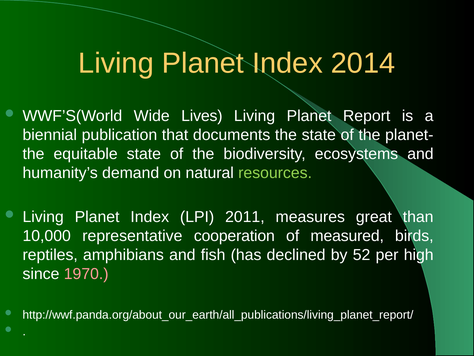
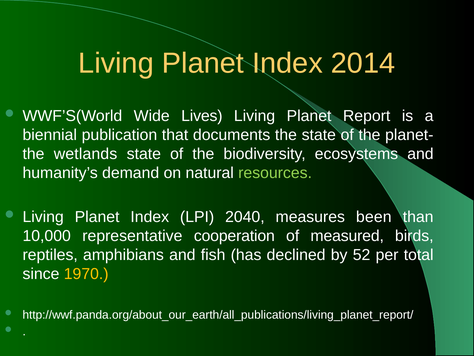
equitable: equitable -> wetlands (86, 154)
2011: 2011 -> 2040 (245, 217)
great: great -> been (374, 217)
high: high -> total (419, 255)
1970 colour: pink -> yellow (86, 274)
